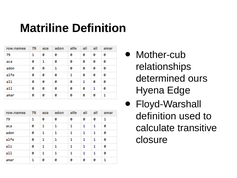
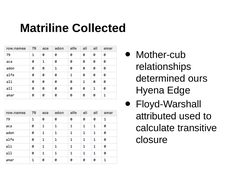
Matriline Definition: Definition -> Collected (99, 28)
definition: definition -> attributed (156, 116)
